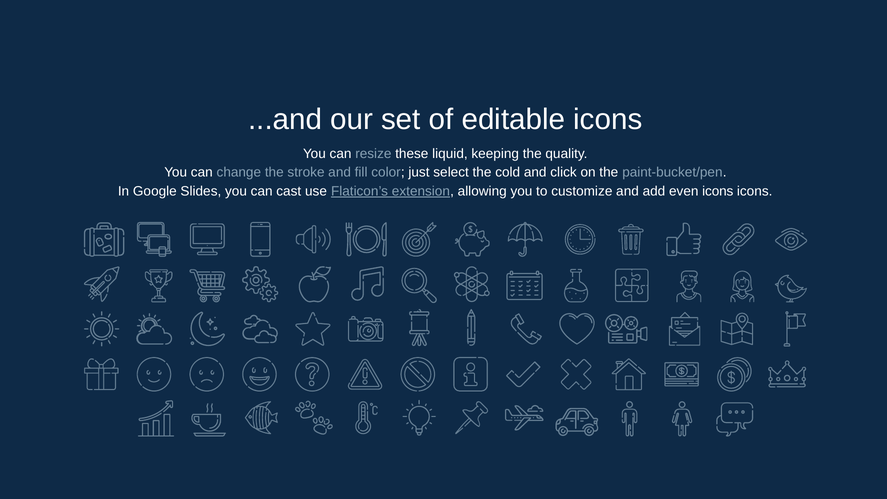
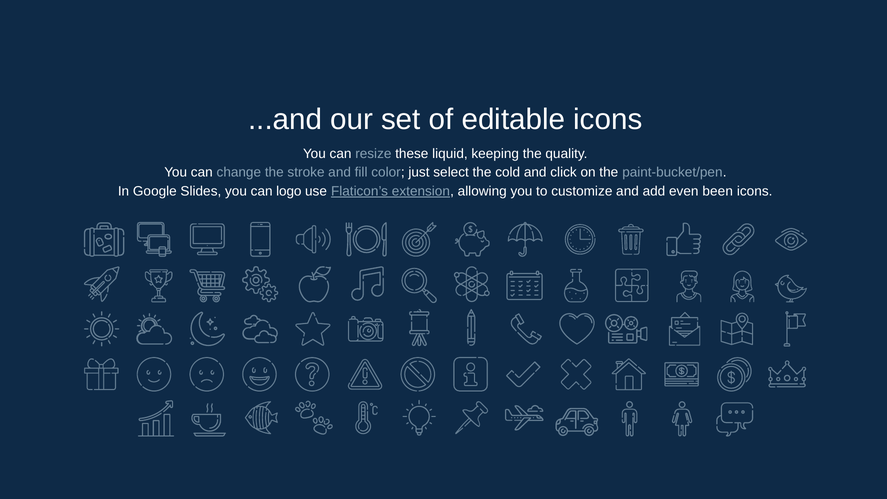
cast: cast -> logo (289, 191)
even icons: icons -> been (718, 191)
